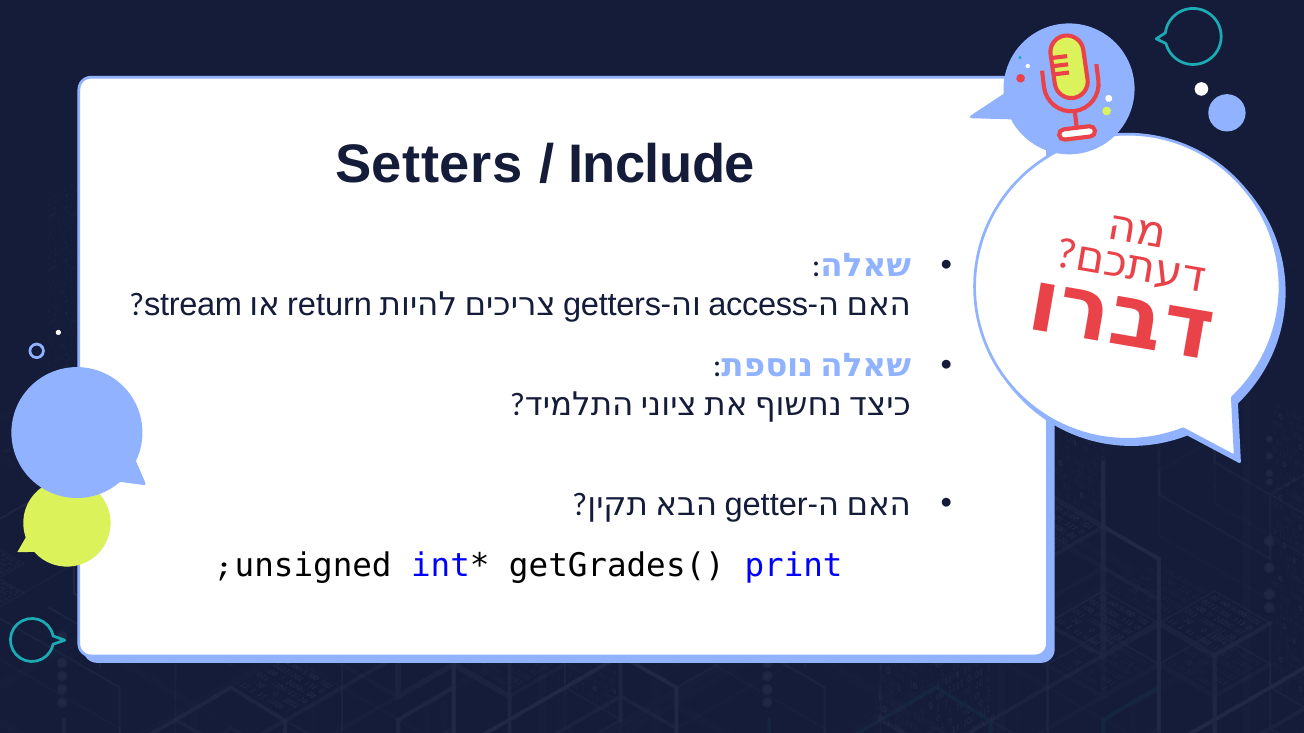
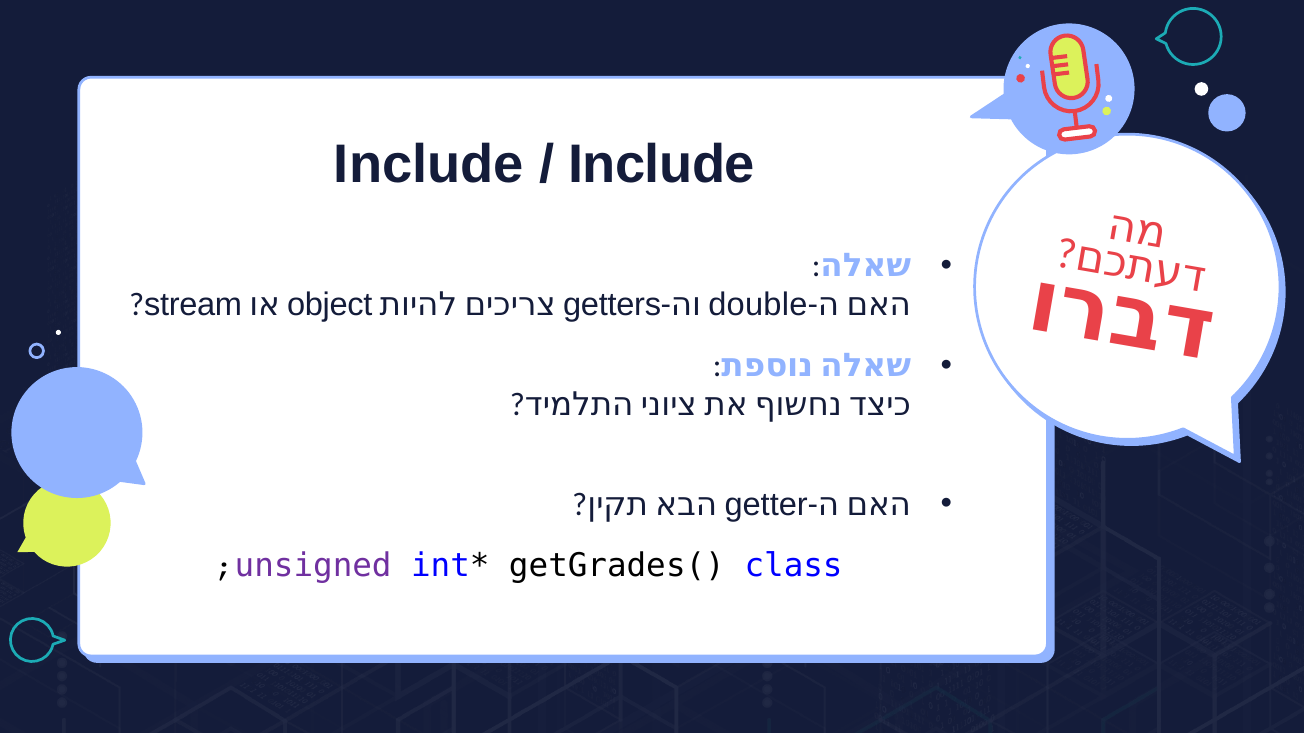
Setters: Setters -> Include (429, 165)
return: return -> object (330, 305)
access: access -> double (758, 305)
unsigned colour: black -> purple (313, 566)
print: print -> class (794, 566)
